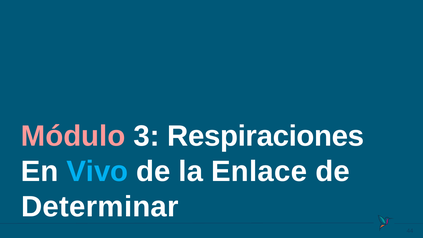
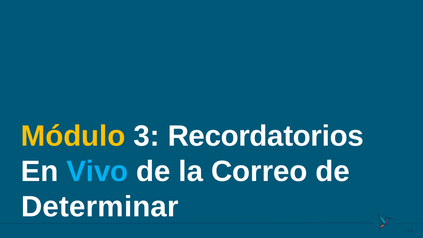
Módulo colour: pink -> yellow (73, 136)
Respiraciones: Respiraciones -> Recordatorios (266, 136)
Enlace: Enlace -> Correo (259, 171)
